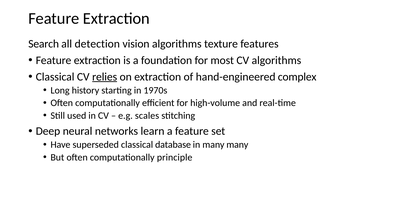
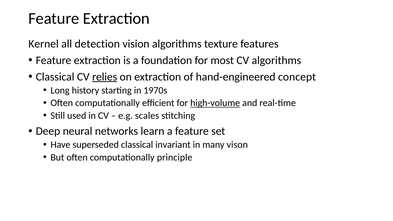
Search: Search -> Kernel (44, 44)
complex: complex -> concept (297, 77)
high-volume underline: none -> present (215, 103)
database: database -> invariant (173, 145)
many many: many -> vison (237, 145)
